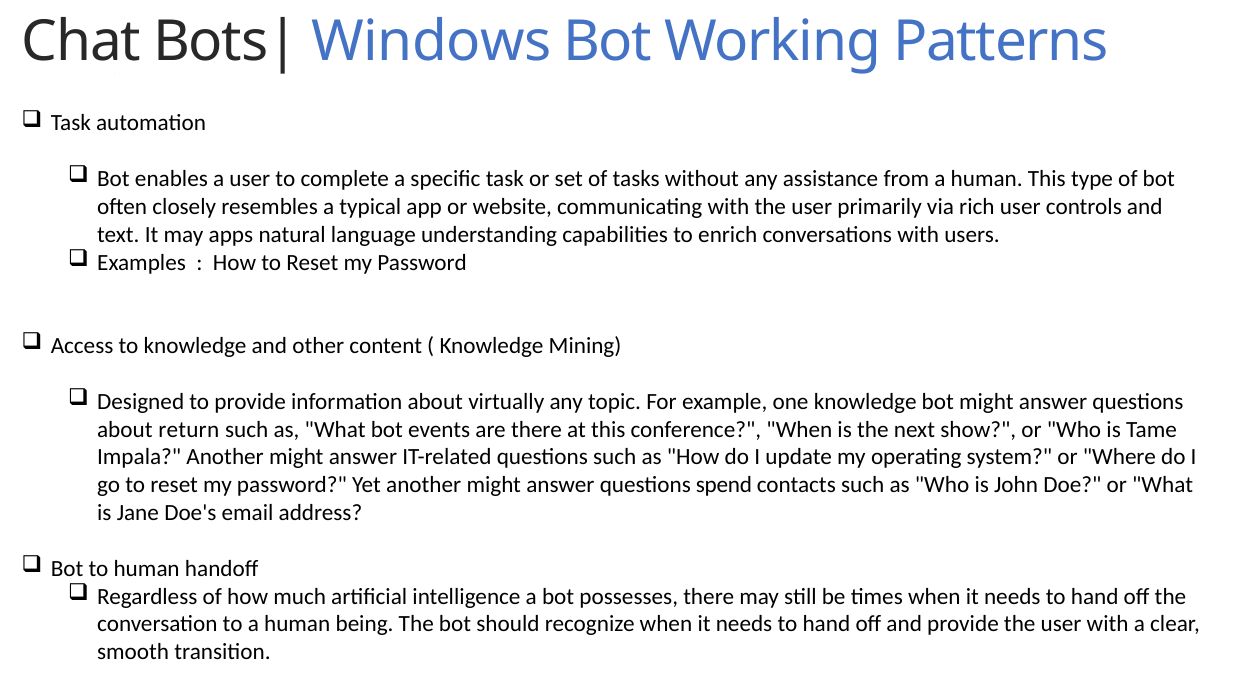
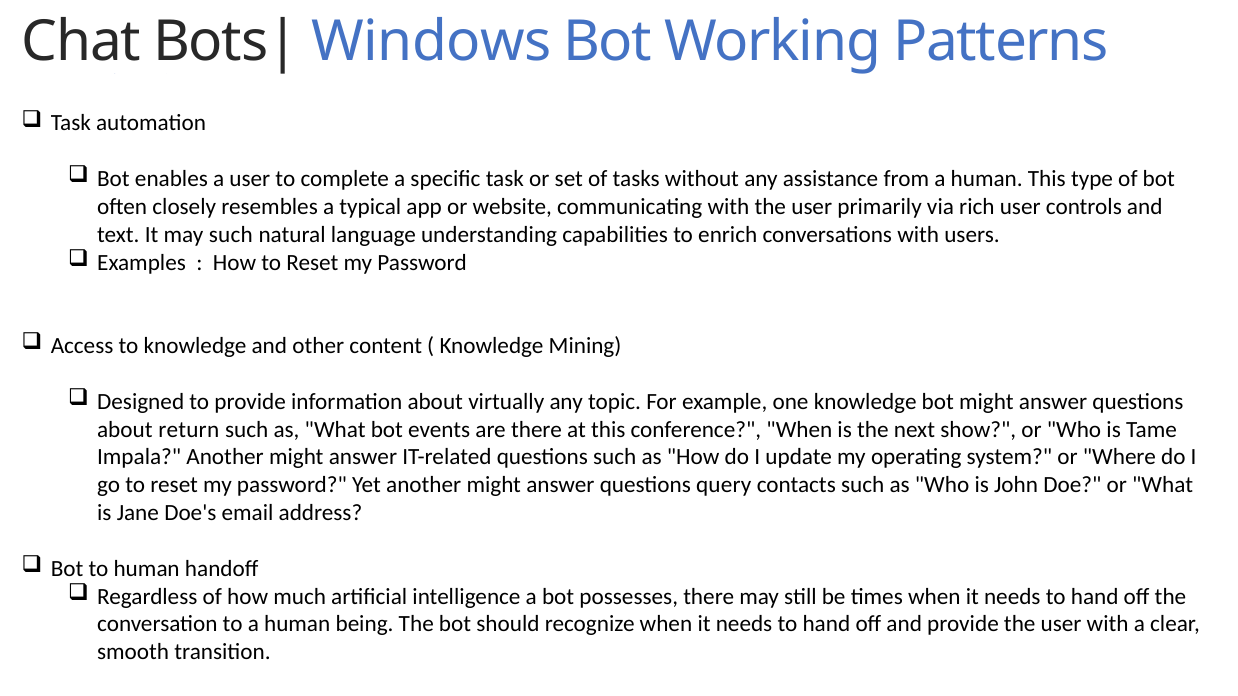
may apps: apps -> such (231, 235)
spend: spend -> query (724, 485)
